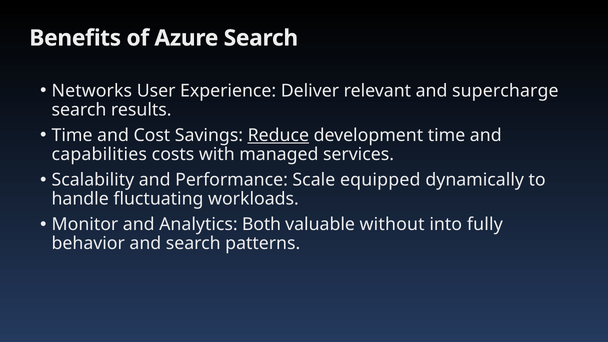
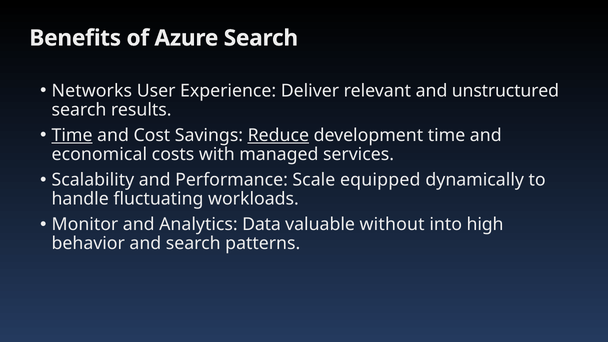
supercharge: supercharge -> unstructured (505, 91)
Time underline: none -> present (72, 135)
capabilities: capabilities -> economical (99, 154)
Both: Both -> Data (262, 224)
fully: fully -> high (485, 224)
